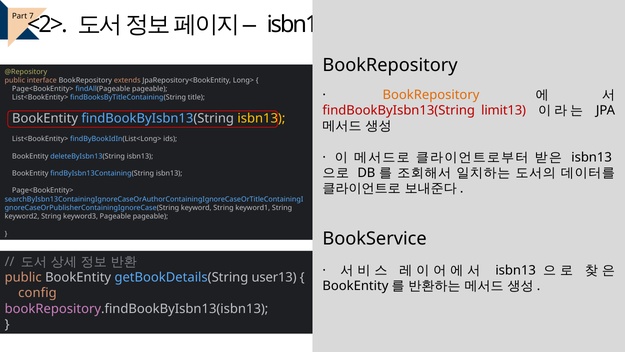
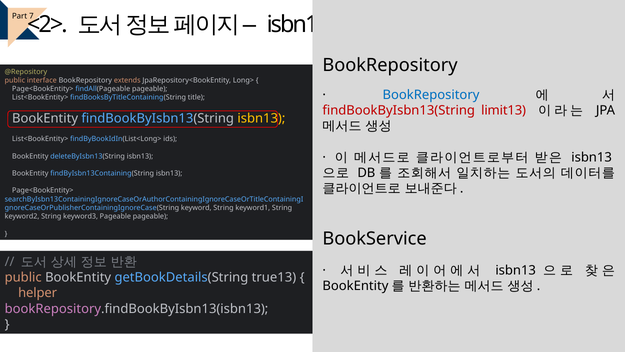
BookRepository colour: orange -> blue (431, 95)
user13: user13 -> true13 (274, 277)
config: config -> helper (38, 293)
